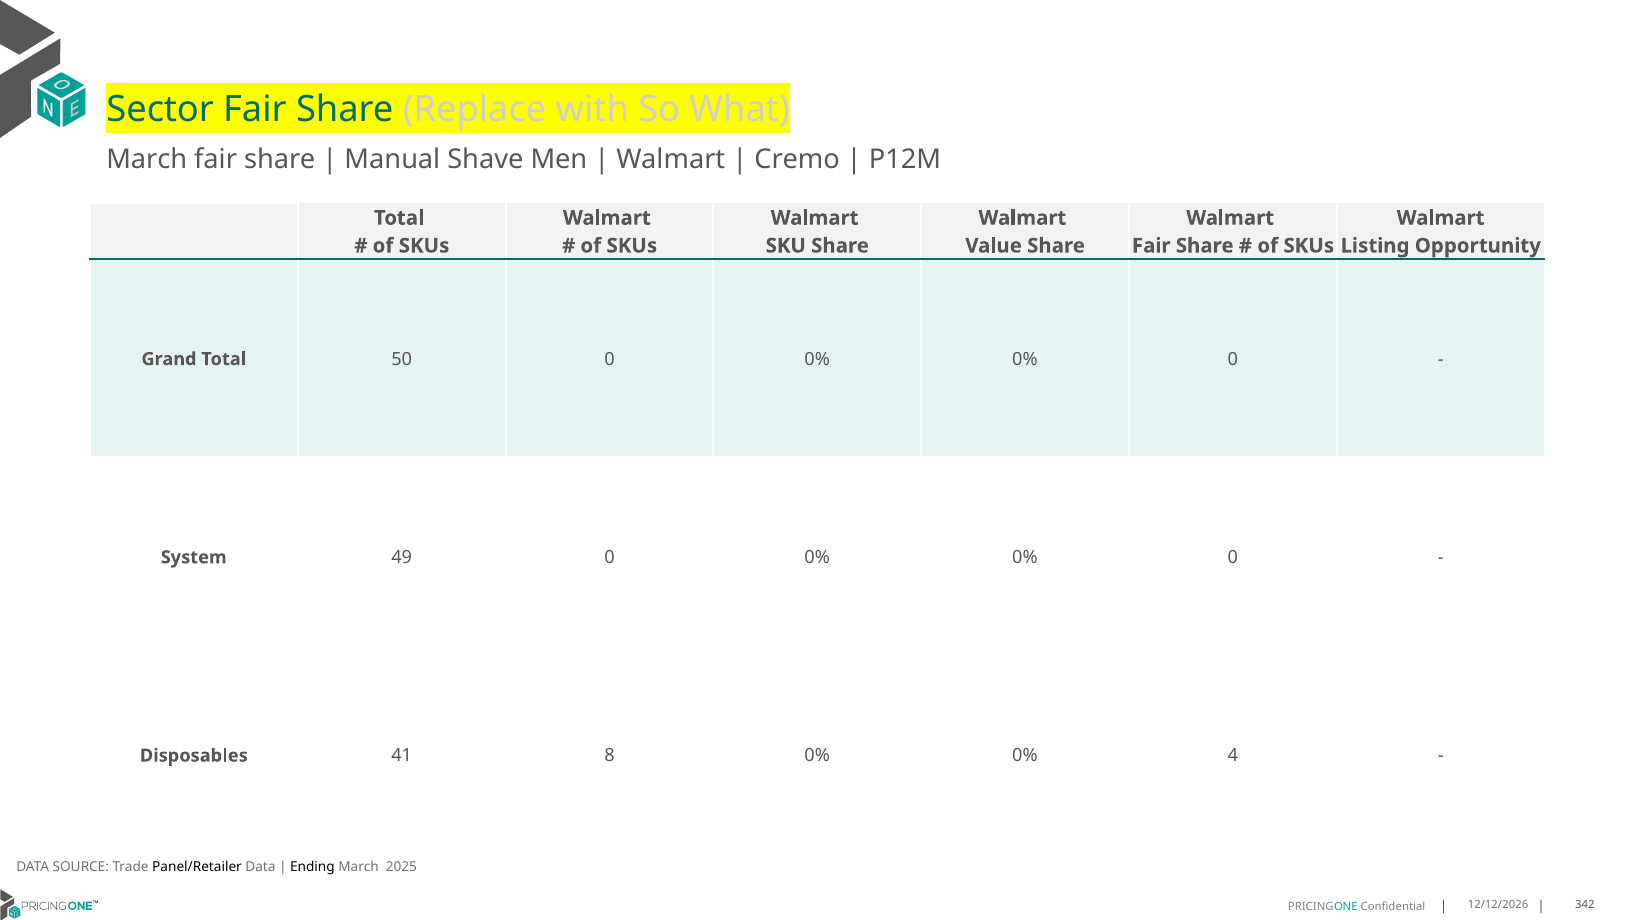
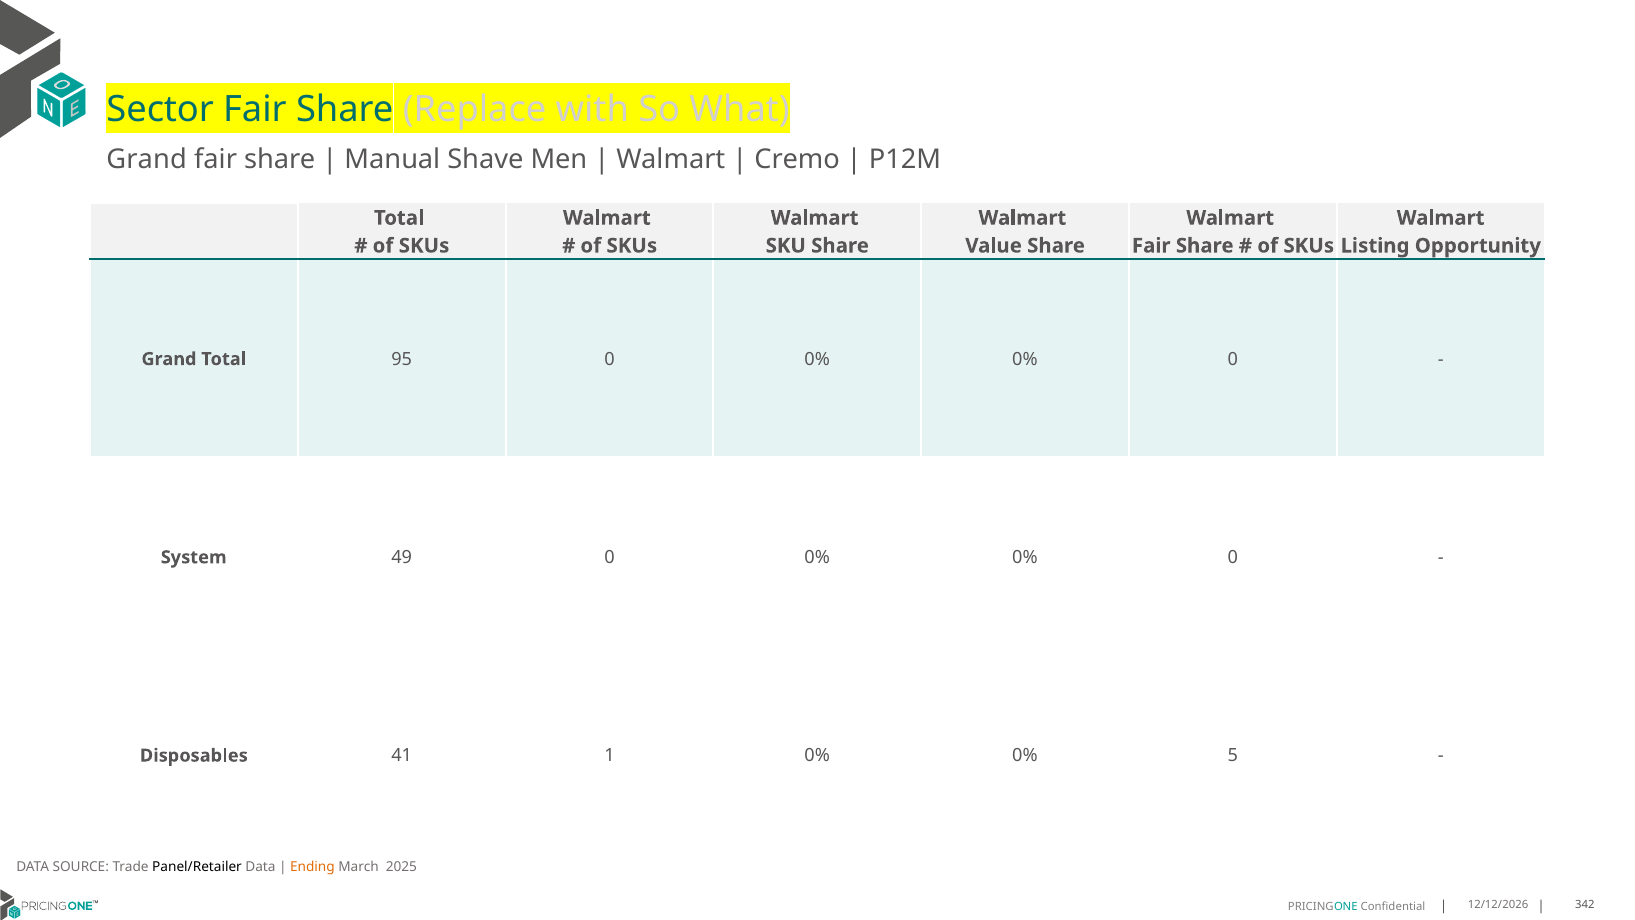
March: March -> Grand (147, 159)
50: 50 -> 95 (402, 359)
8: 8 -> 1 (609, 755)
4: 4 -> 5 (1233, 755)
Ending colour: black -> orange (312, 866)
